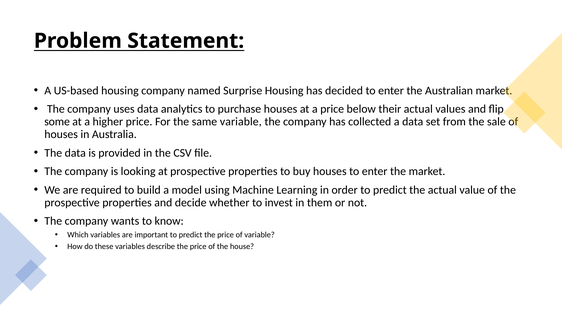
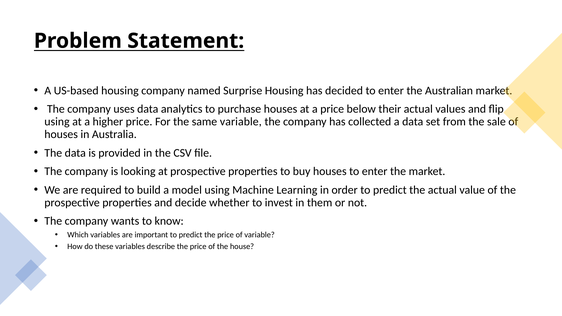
some: some -> using (57, 122)
